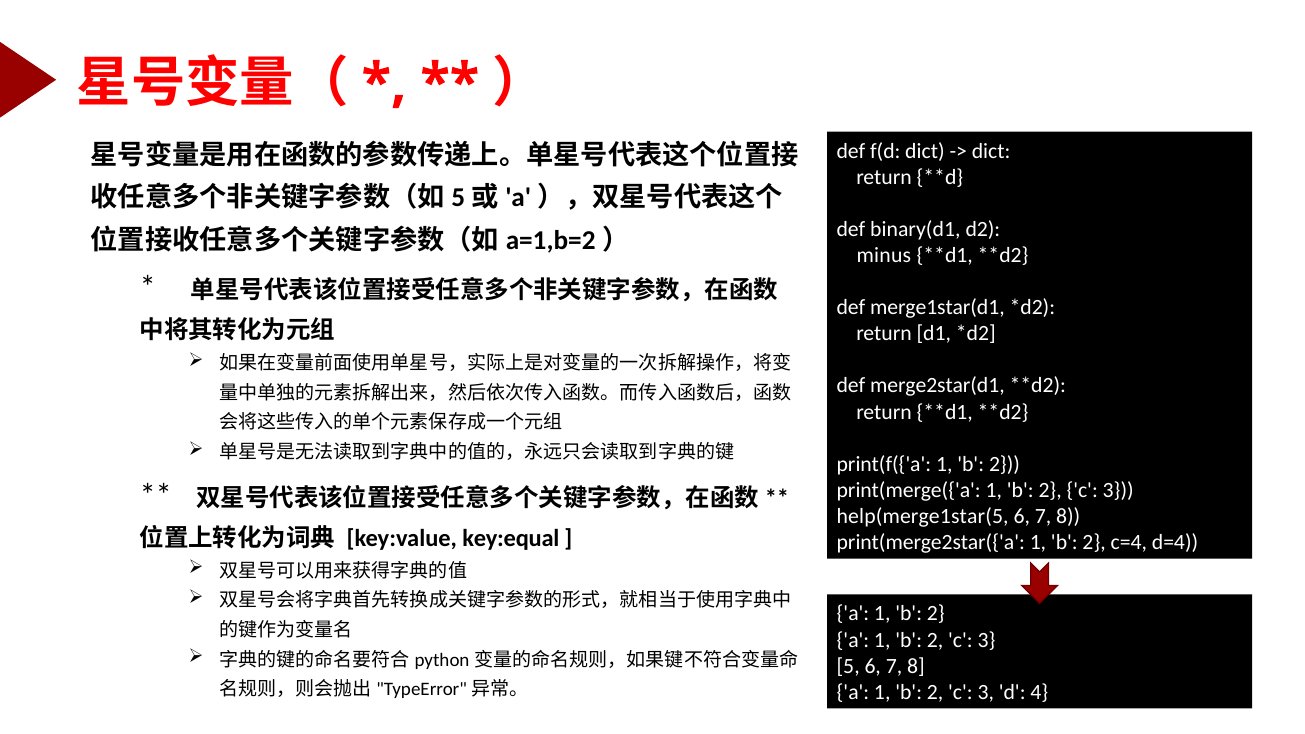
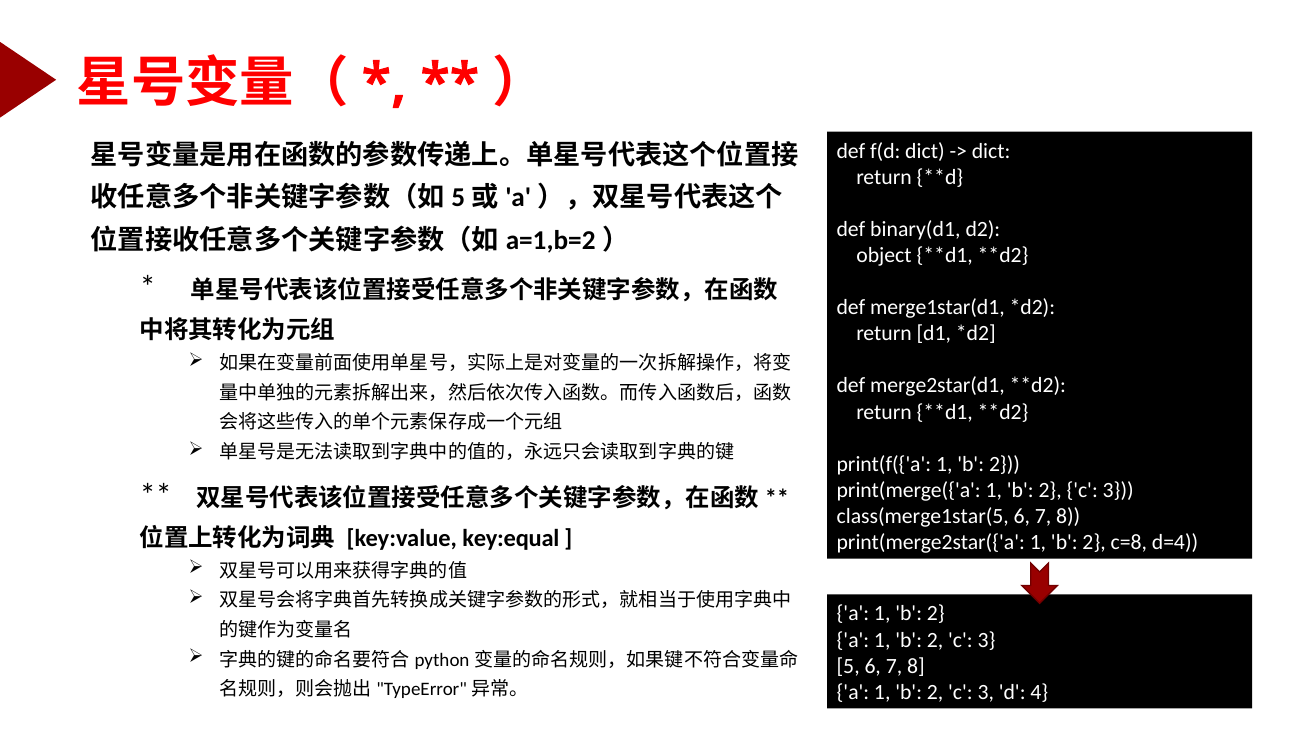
minus: minus -> object (884, 255)
help(merge1star(5: help(merge1star(5 -> class(merge1star(5 (923, 516)
c=4: c=4 -> c=8 (1129, 542)
